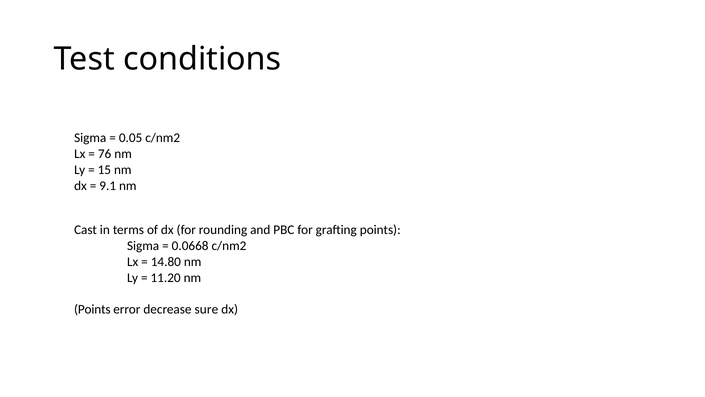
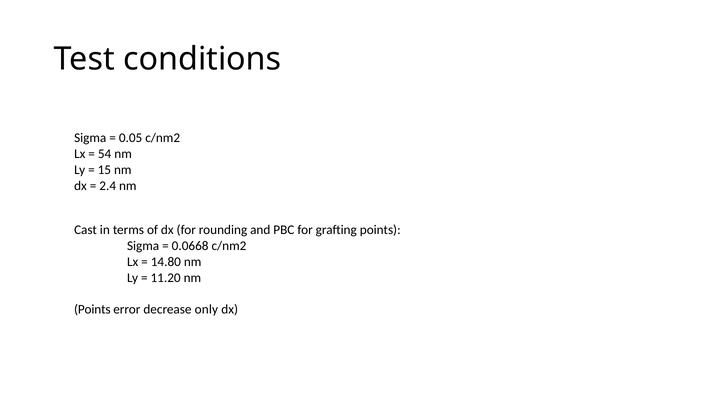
76: 76 -> 54 (105, 154)
9.1: 9.1 -> 2.4 (108, 185)
sure: sure -> only (206, 309)
